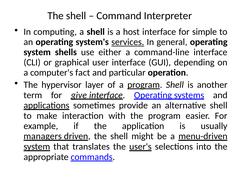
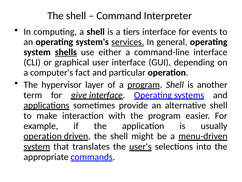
host: host -> tiers (131, 32)
simple: simple -> events (205, 32)
shells underline: none -> present (66, 52)
managers: managers -> operation (43, 136)
